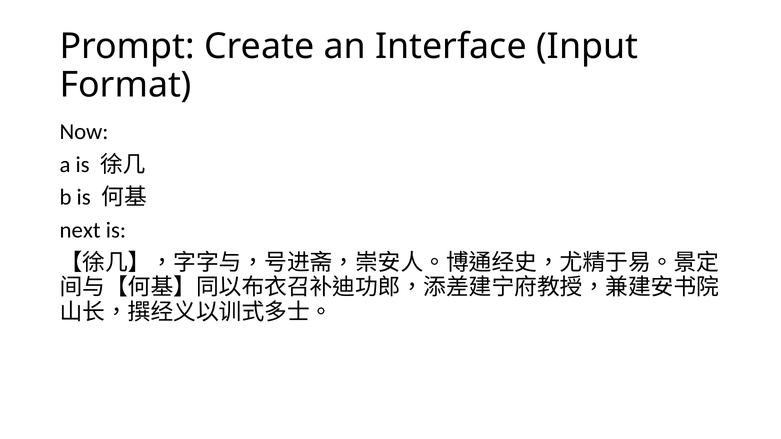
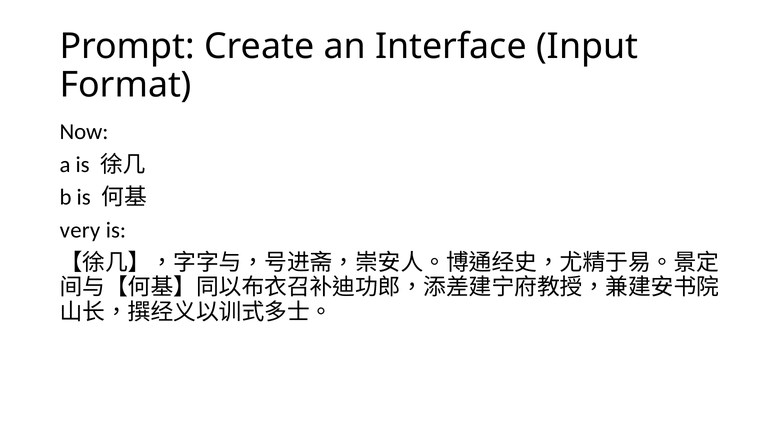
next: next -> very (80, 230)
